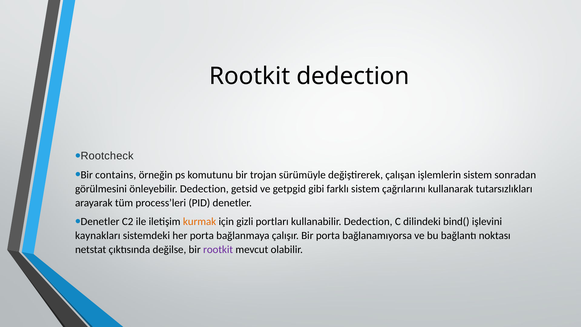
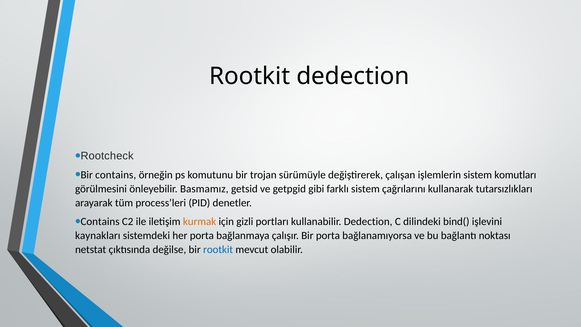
sonradan: sonradan -> komutları (515, 175)
önleyebilir Dedection: Dedection -> Basmamız (204, 189)
Denetler: Denetler -> Contains (100, 222)
rootkit colour: purple -> blue (218, 250)
